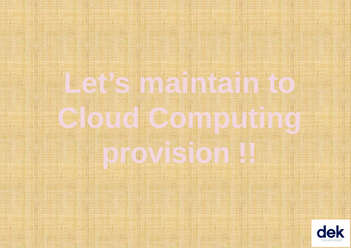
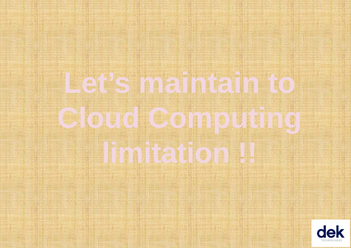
provision: provision -> limitation (166, 153)
